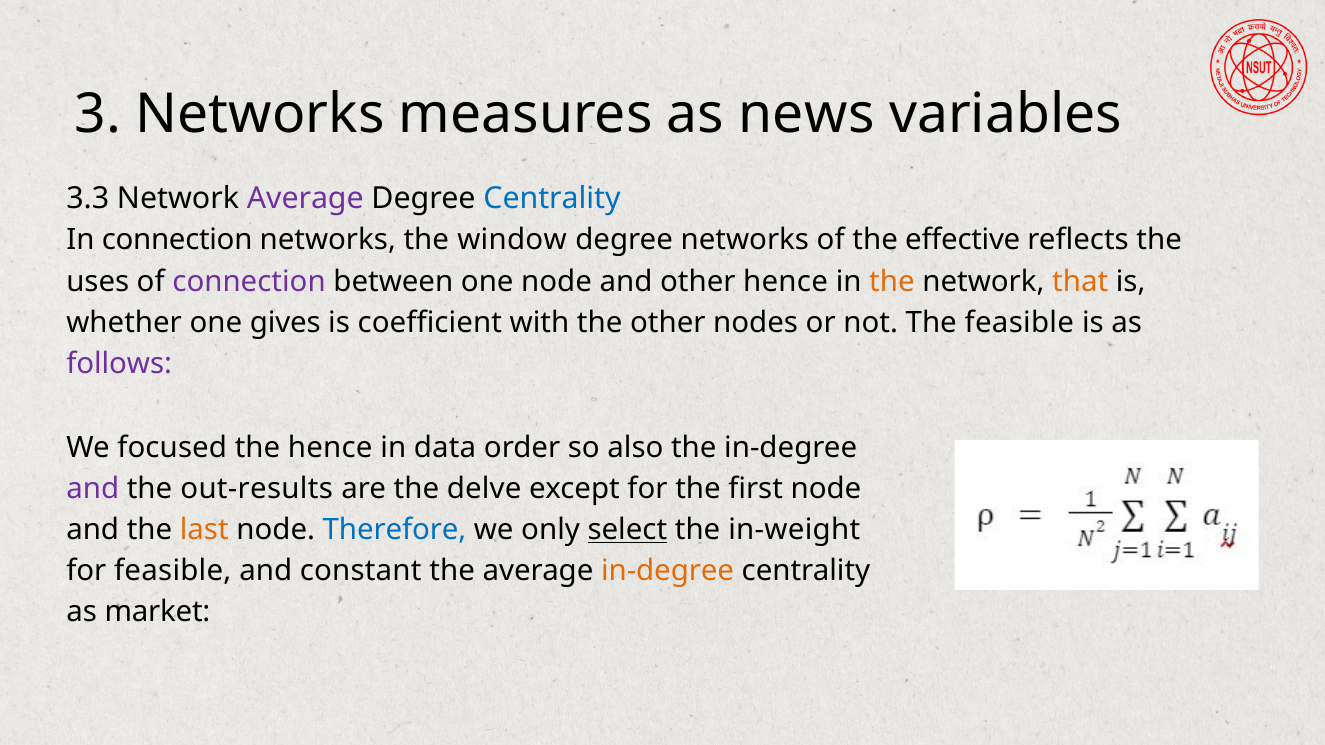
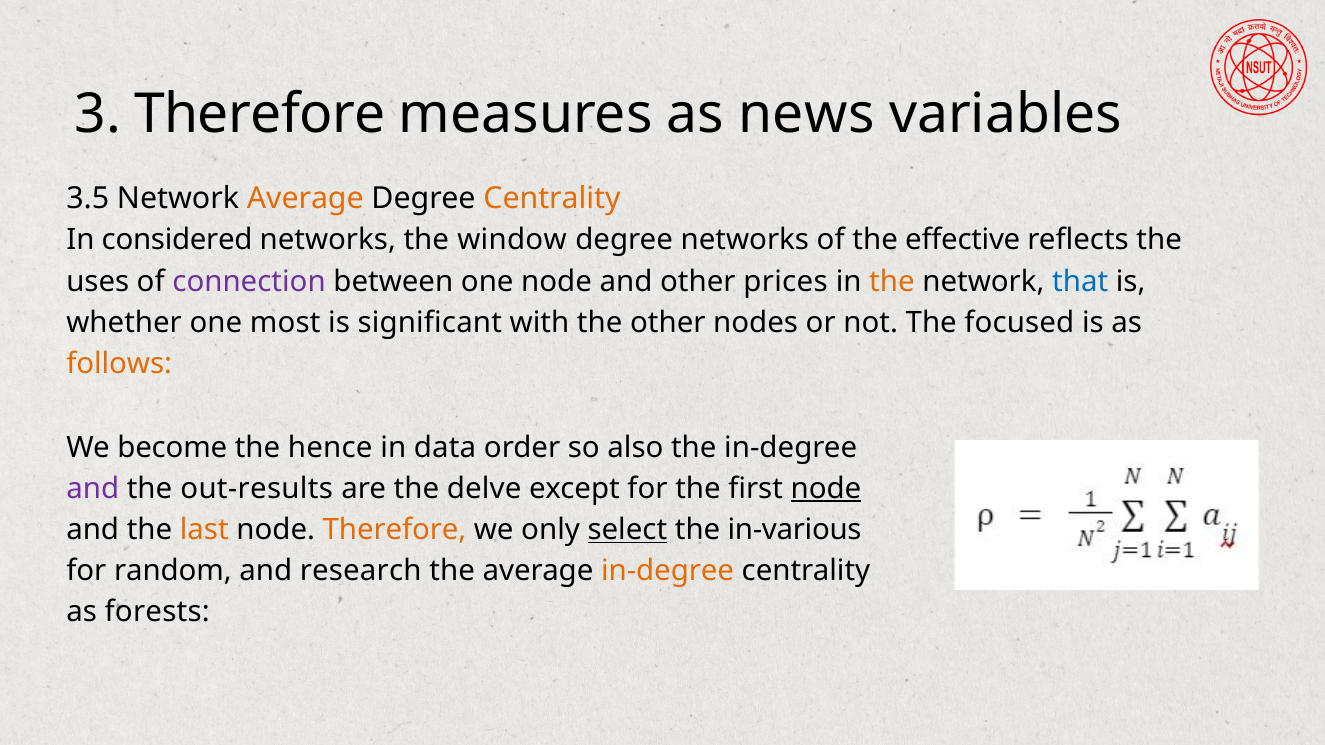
3 Networks: Networks -> Therefore (260, 114)
3.3: 3.3 -> 3.5 (88, 199)
Average colour: purple -> orange (305, 199)
Centrality colour: blue -> orange (552, 199)
In connection: connection -> considered (177, 240)
other hence: hence -> prices (786, 282)
that colour: orange -> blue (1080, 282)
gives: gives -> most (285, 323)
coefficient: coefficient -> significant (430, 323)
The feasible: feasible -> focused (1019, 323)
follows colour: purple -> orange (119, 364)
focused: focused -> become (172, 448)
node underline: none -> present (826, 489)
Therefore colour: blue -> orange (394, 530)
in-weight: in-weight -> in-various (795, 530)
for feasible: feasible -> random (173, 571)
constant: constant -> research (361, 571)
market: market -> forests (157, 613)
